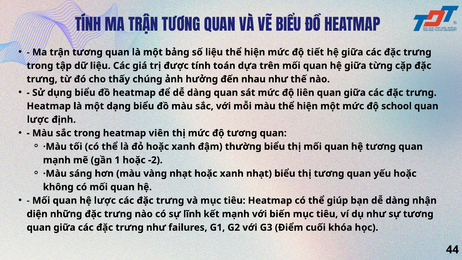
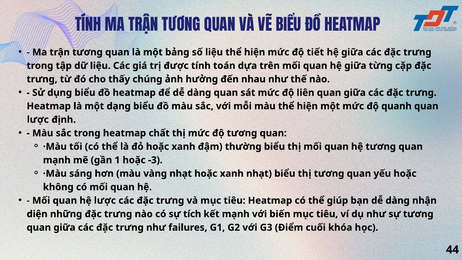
school: school -> quanh (396, 106)
viên: viên -> chất (159, 133)
-2: -2 -> -3 (155, 160)
lĩnh: lĩnh -> tích (192, 214)
